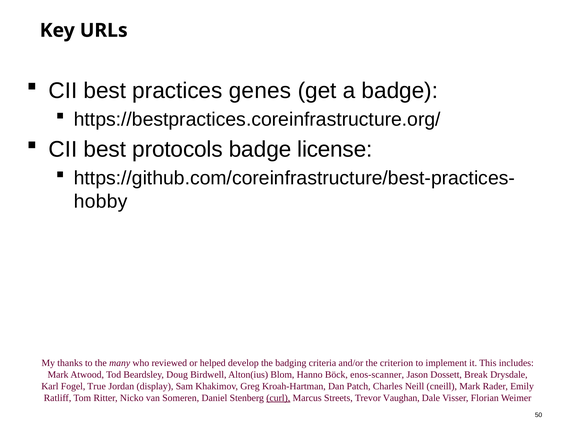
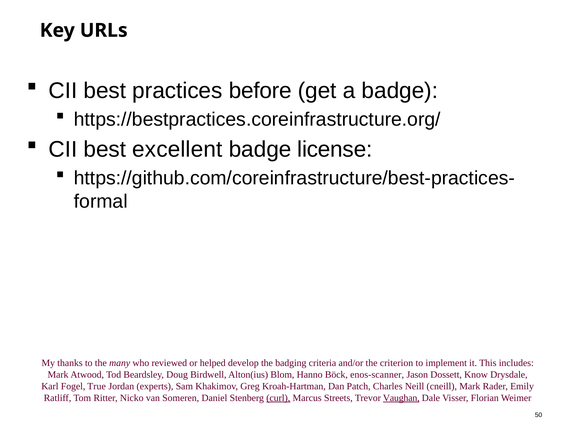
genes: genes -> before (260, 91)
protocols: protocols -> excellent (177, 149)
hobby: hobby -> formal (101, 201)
Break: Break -> Know (476, 374)
display: display -> experts (155, 386)
Vaughan underline: none -> present (401, 398)
